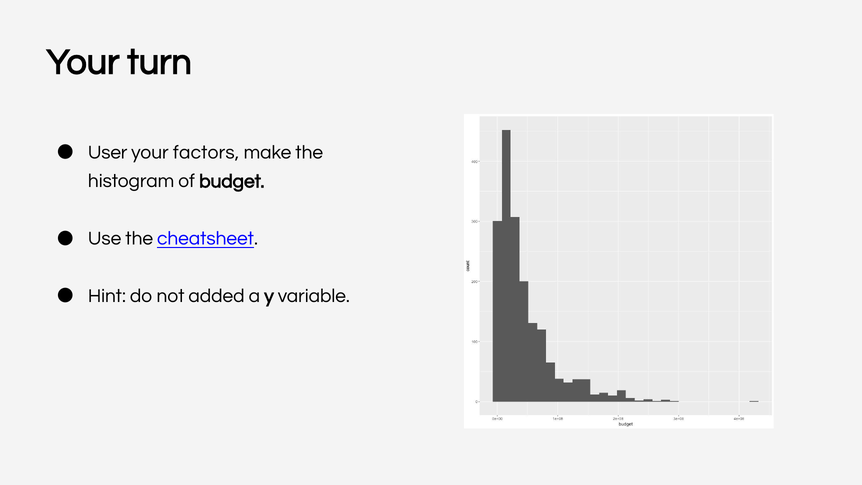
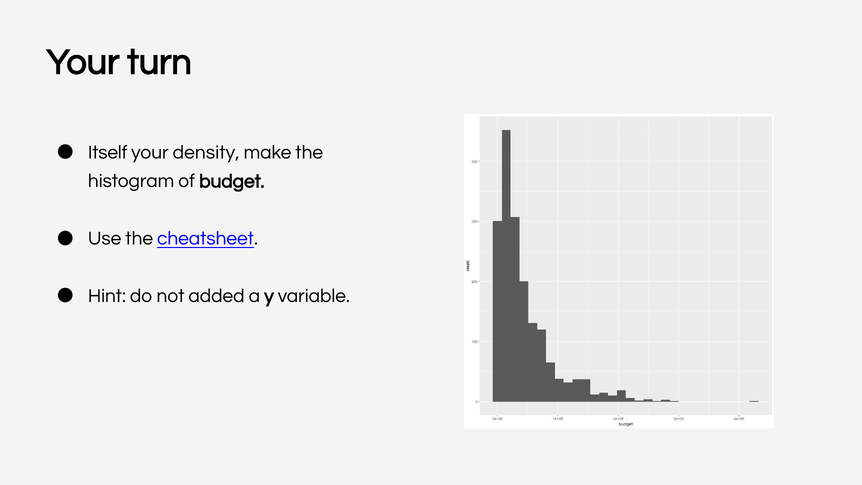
User: User -> Itself (108, 152)
factors: factors -> density (206, 152)
